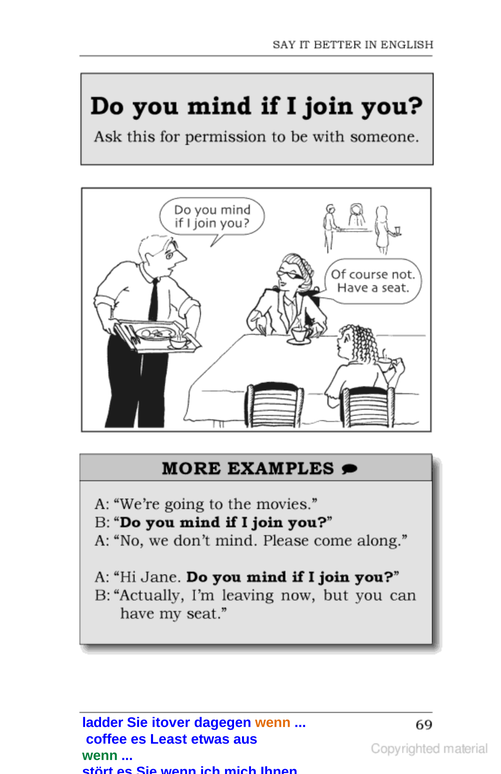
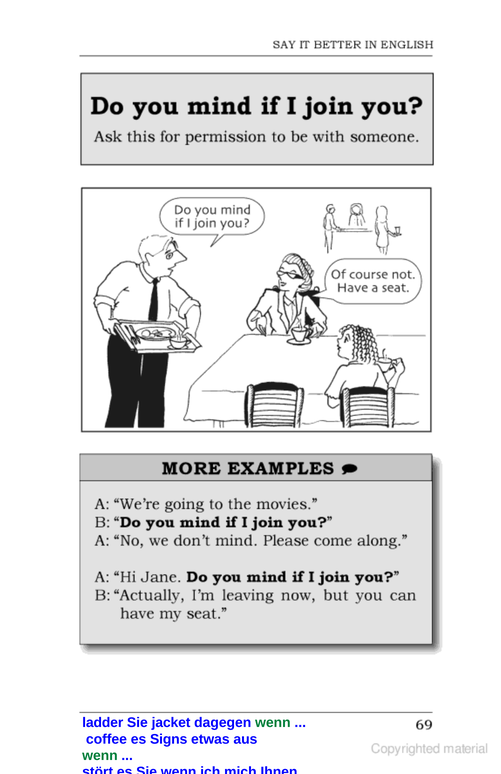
itover: itover -> jacket (171, 723)
wenn colour: orange -> green (273, 723)
Least: Least -> Signs (169, 740)
